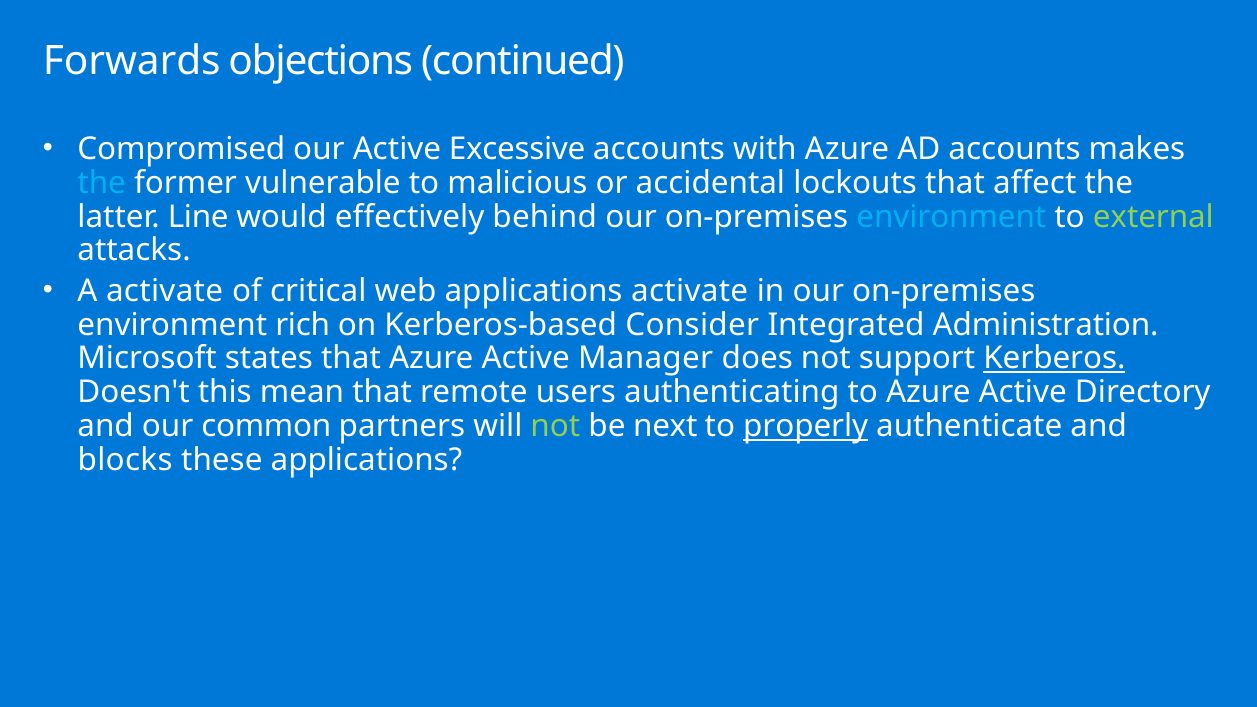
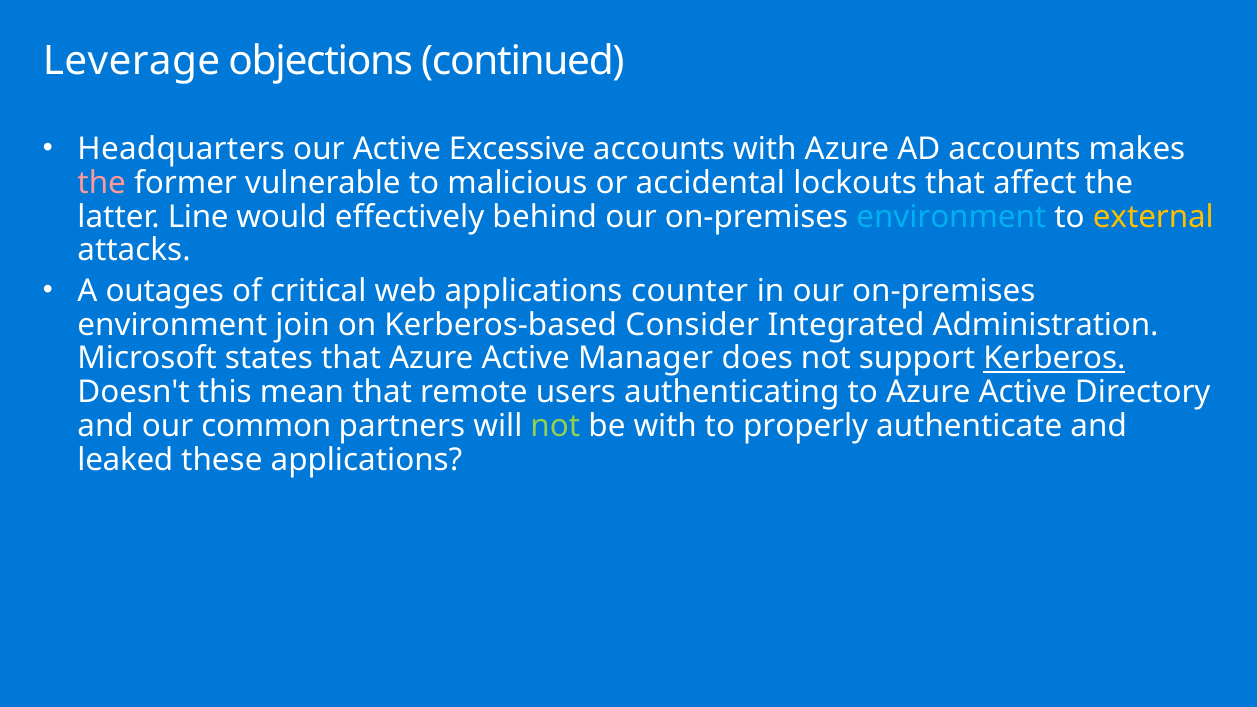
Forwards: Forwards -> Leverage (132, 61)
Compromised: Compromised -> Headquarters (181, 149)
the colour: light blue -> pink (102, 183)
external colour: light green -> yellow (1153, 217)
A activate: activate -> outages (165, 291)
applications activate: activate -> counter (690, 291)
rich: rich -> join (303, 325)
be next: next -> with (665, 426)
properly underline: present -> none (806, 426)
blocks: blocks -> leaked (125, 460)
